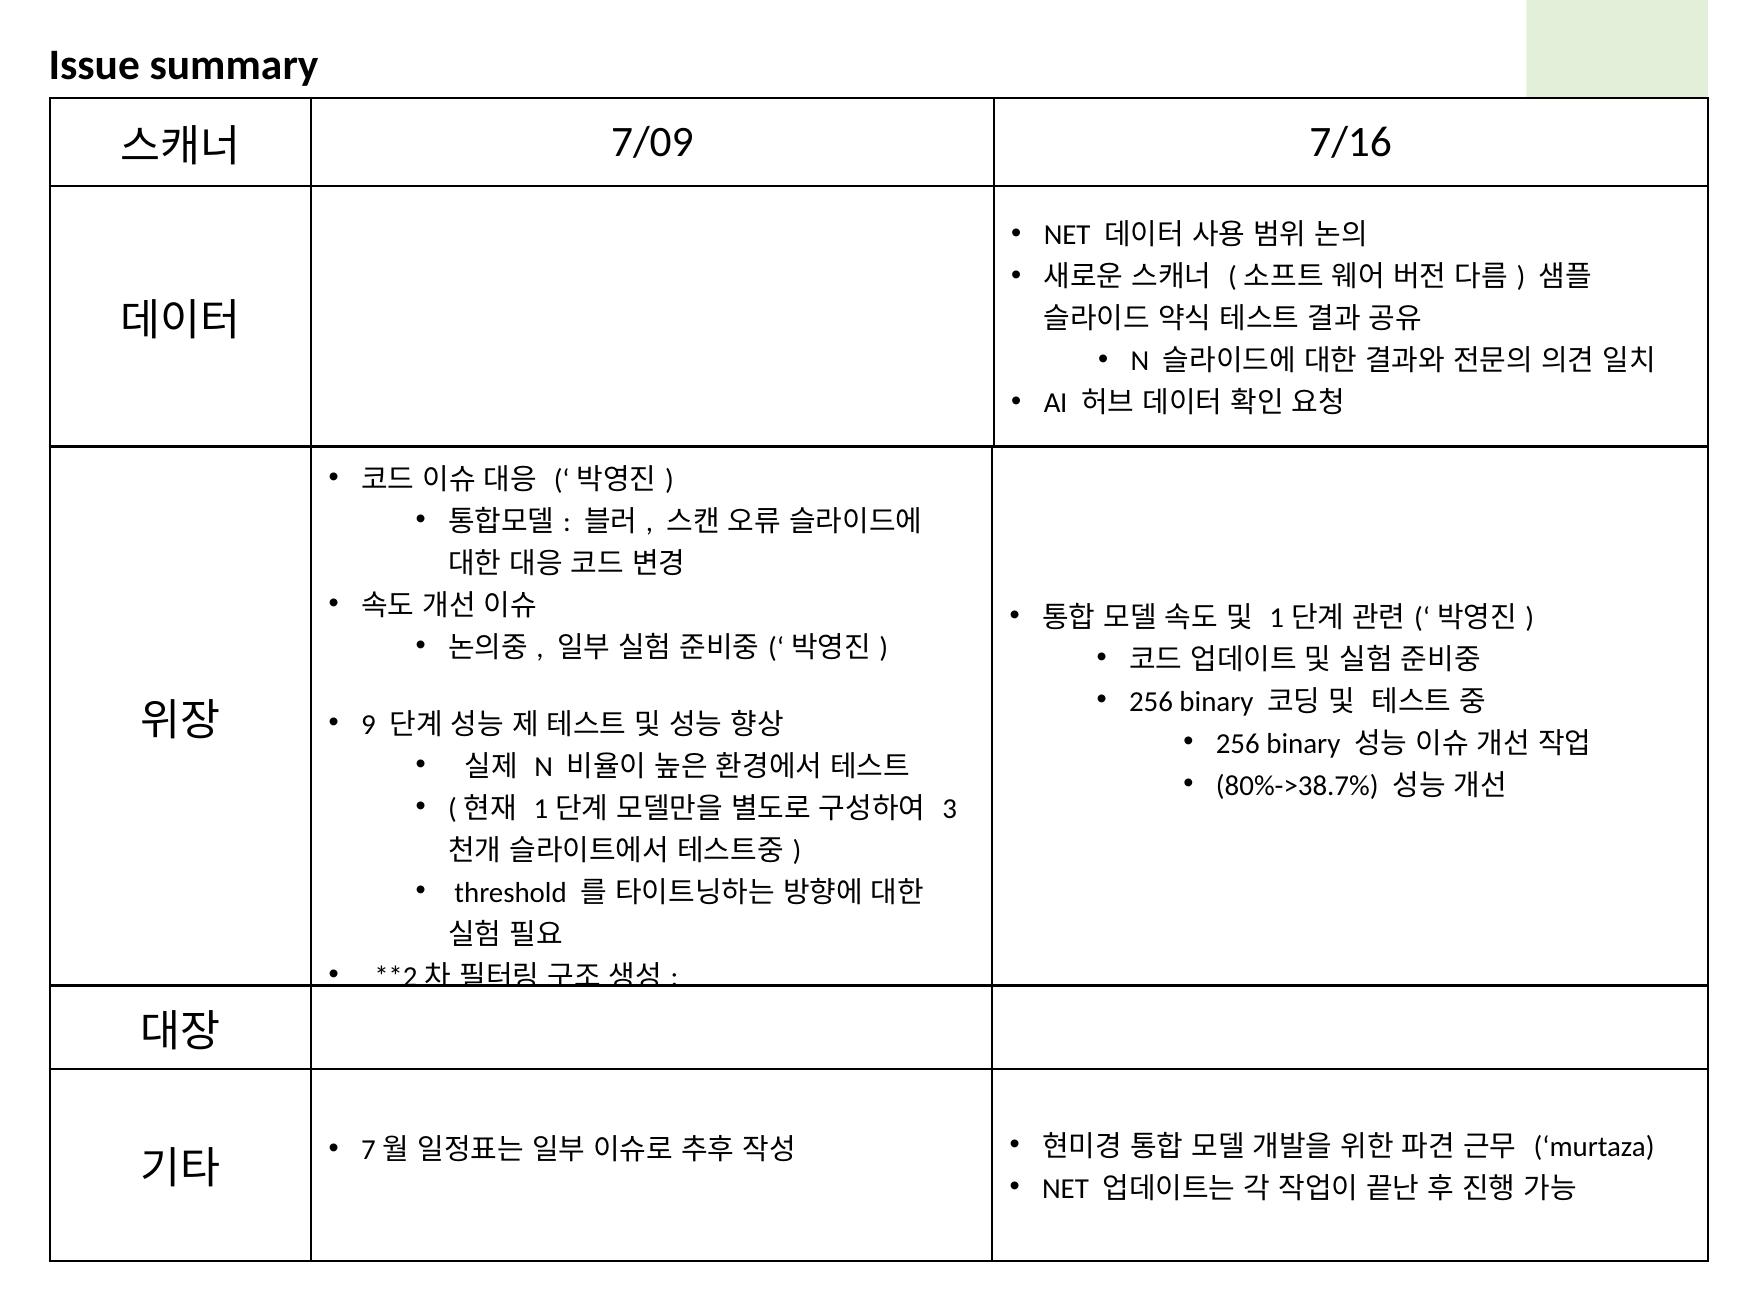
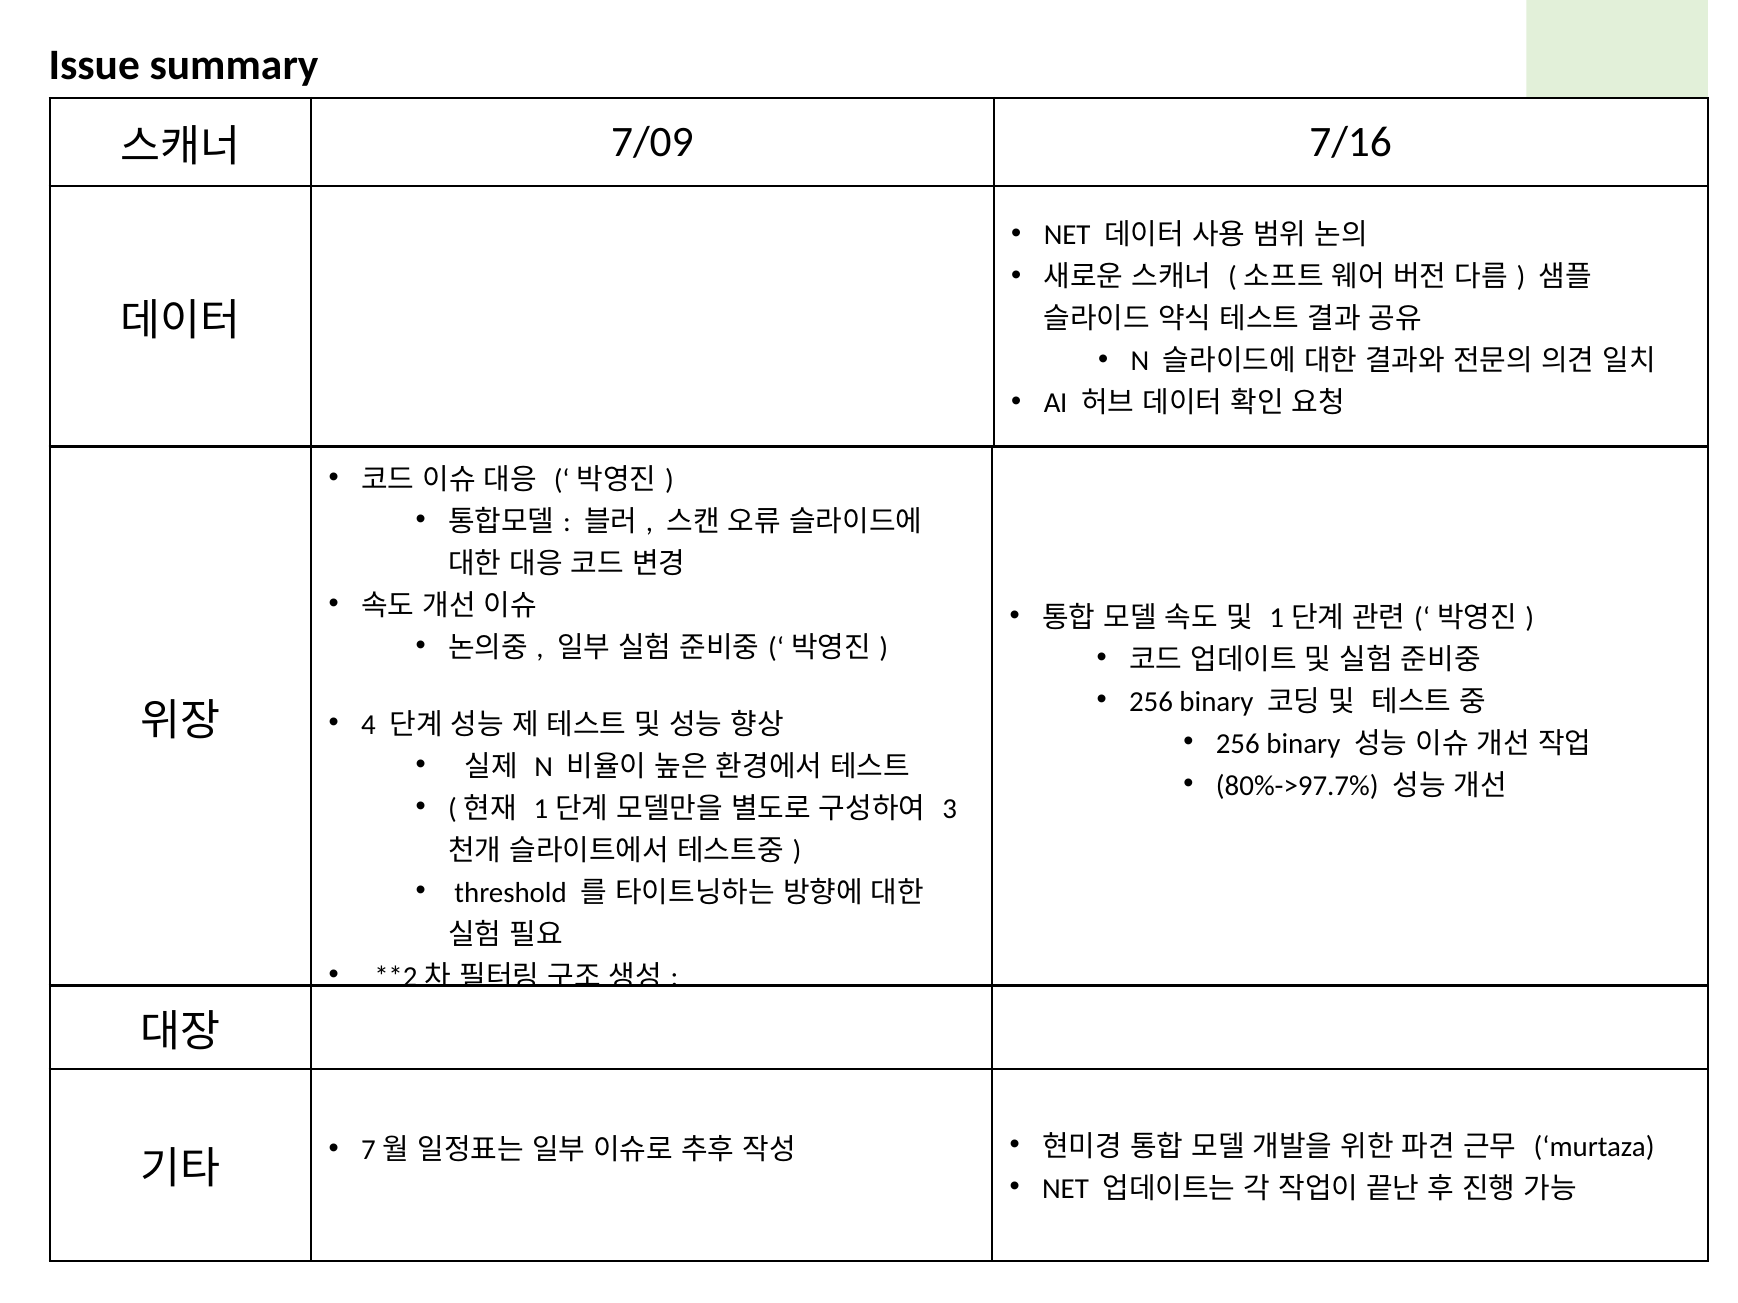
9: 9 -> 4 (369, 725)
80%->38.7%: 80%->38.7% -> 80%->97.7% (1297, 786)
